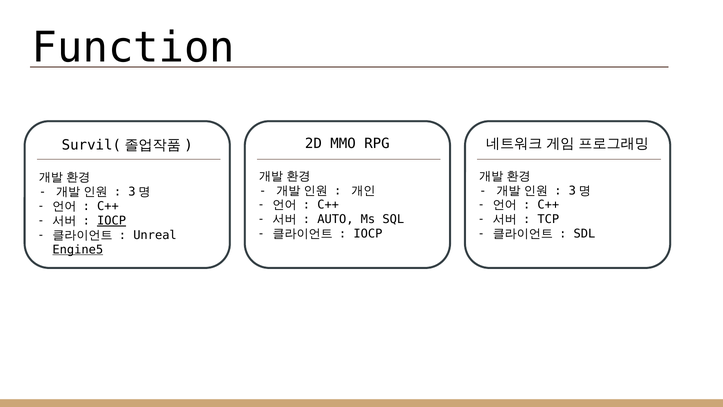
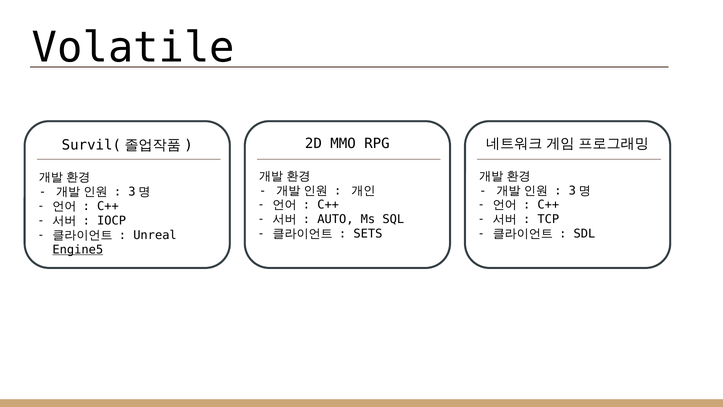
Function: Function -> Volatile (133, 48)
IOCP underline: present -> none (112, 221)
IOCP: IOCP -> SETS (368, 234)
